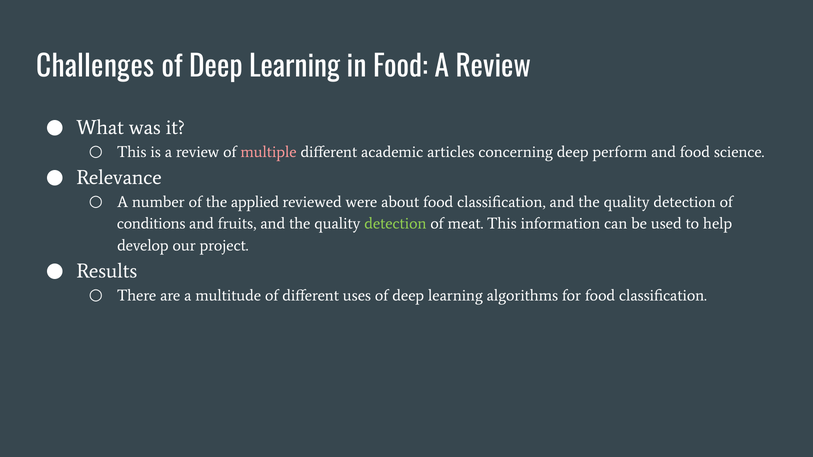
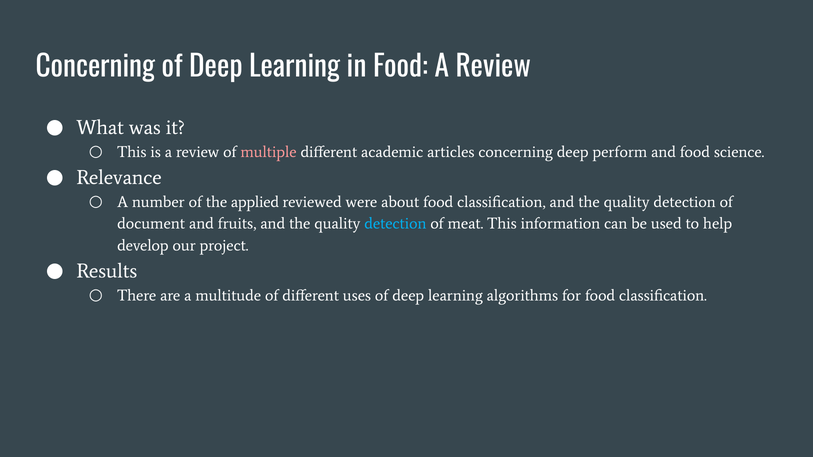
Challenges: Challenges -> Concerning (95, 67)
conditions: conditions -> document (151, 224)
detection colour: light green -> light blue (395, 224)
